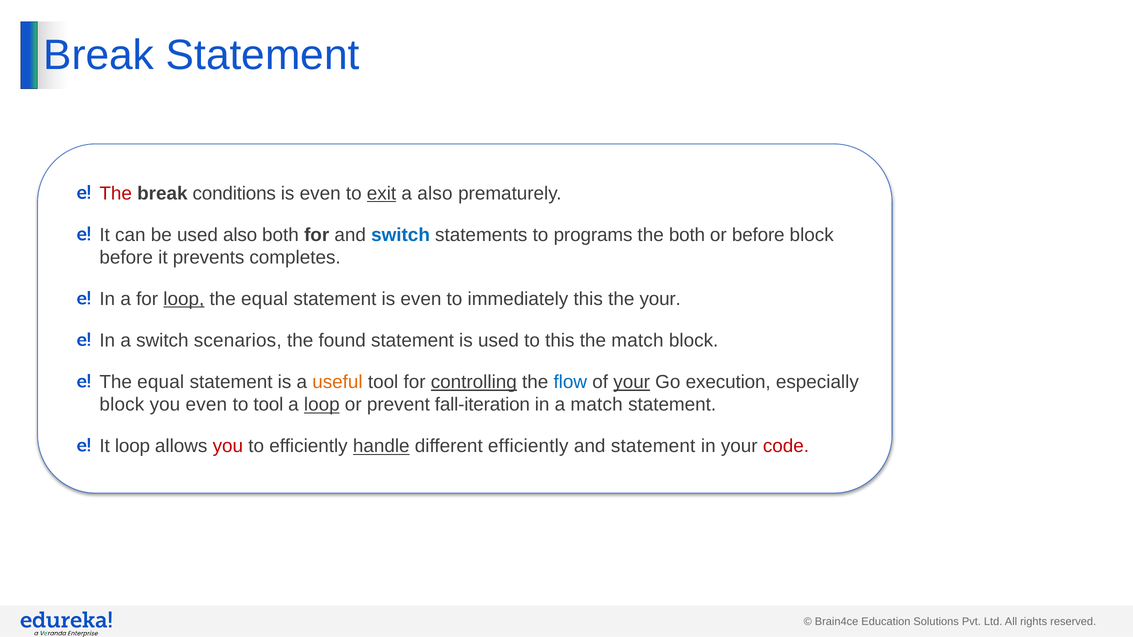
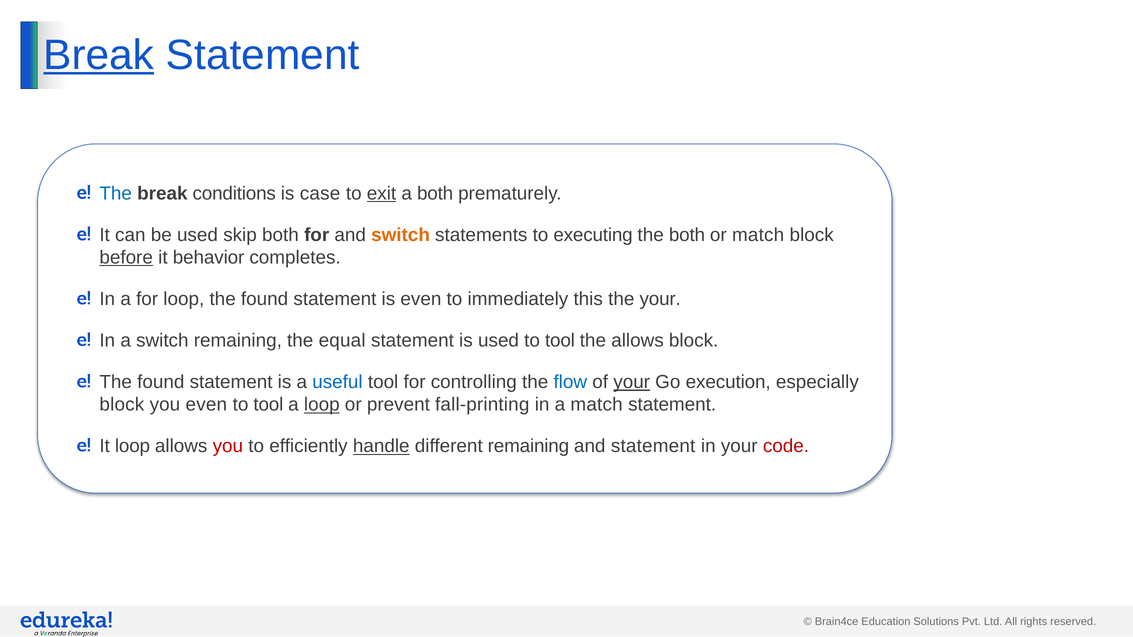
Break underline: none -> present (99, 55)
The colour: red -> blue (116, 194)
even: even -> case (320, 194)
a also: also -> both (435, 194)
used also: also -> skip (240, 235)
switch colour: blue -> orange (401, 235)
programs: programs -> executing (593, 235)
or before: before -> match (758, 235)
before underline: none -> present (126, 258)
prevents: prevents -> behavior (209, 258)
loop underline: present -> none (184, 299)
equal: equal -> found (265, 299)
switch scenarios: scenarios -> remaining (238, 341)
found: found -> equal (342, 341)
used to this: this -> tool (560, 341)
the match: match -> allows (638, 341)
equal: equal -> found (161, 382)
useful colour: orange -> blue (337, 382)
controlling underline: present -> none (474, 382)
fall-iteration: fall-iteration -> fall-printing (482, 405)
different efficiently: efficiently -> remaining (528, 446)
